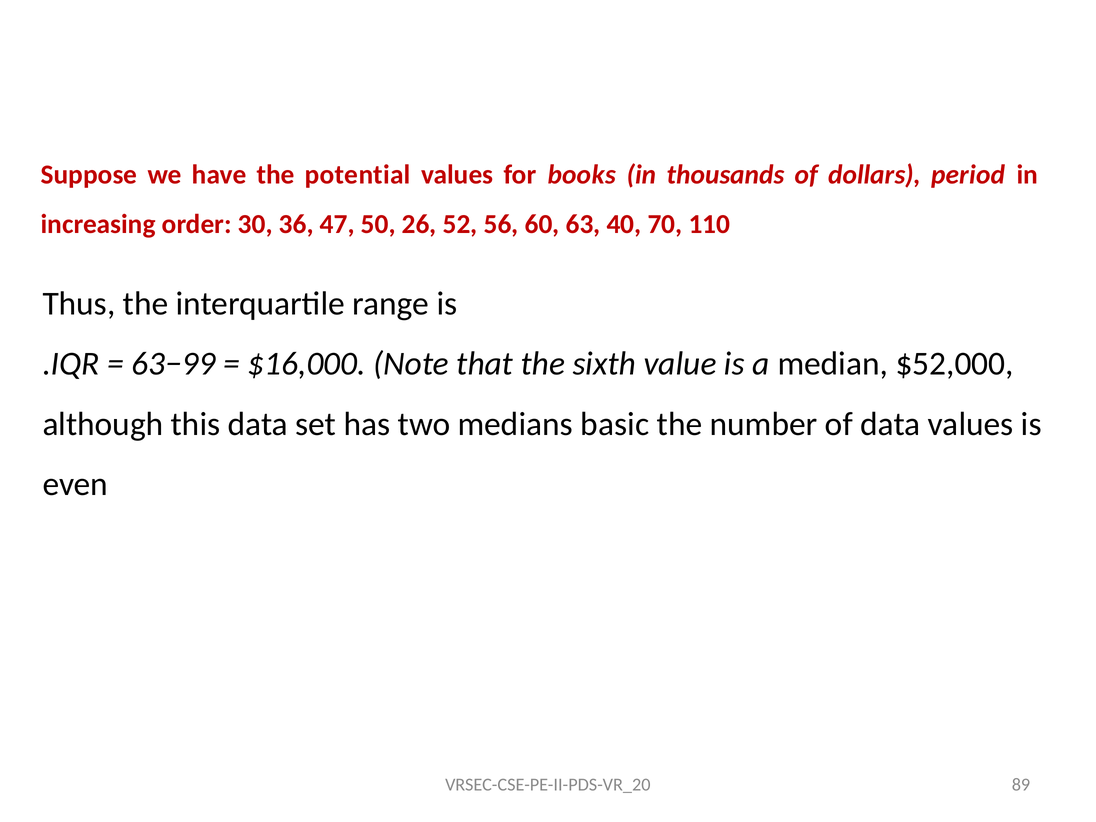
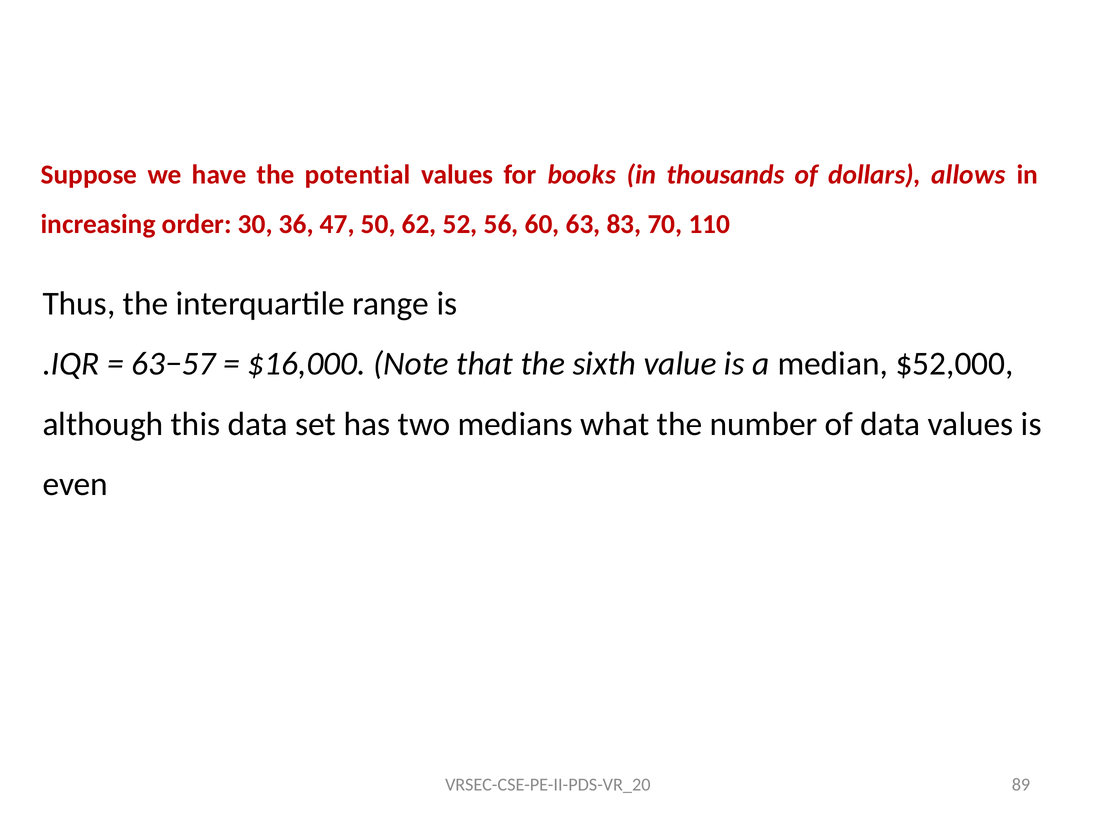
period: period -> allows (968, 175)
26: 26 -> 62 (419, 224)
40: 40 -> 83 (624, 224)
63−99: 63−99 -> 63−57 (174, 364)
basic: basic -> what (615, 424)
